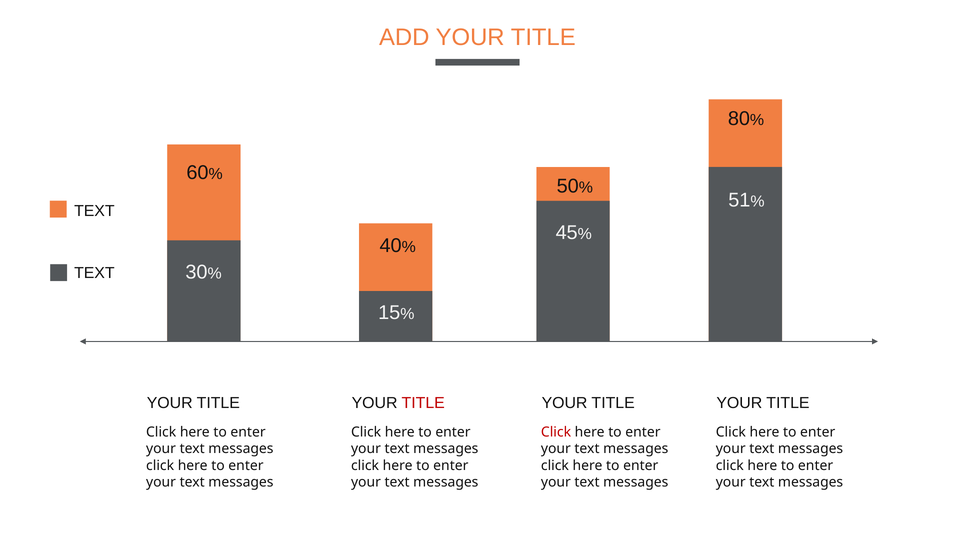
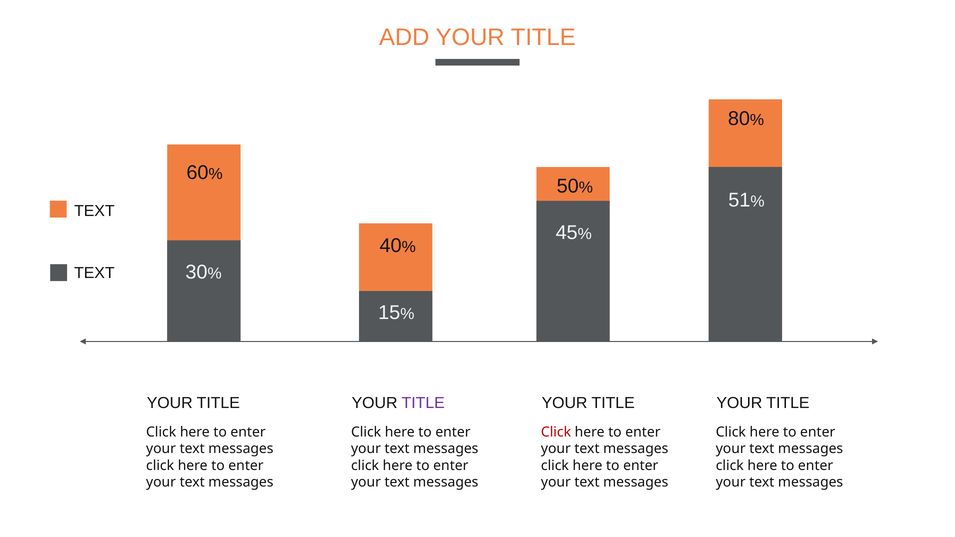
TITLE colour: red -> purple (423, 403)
